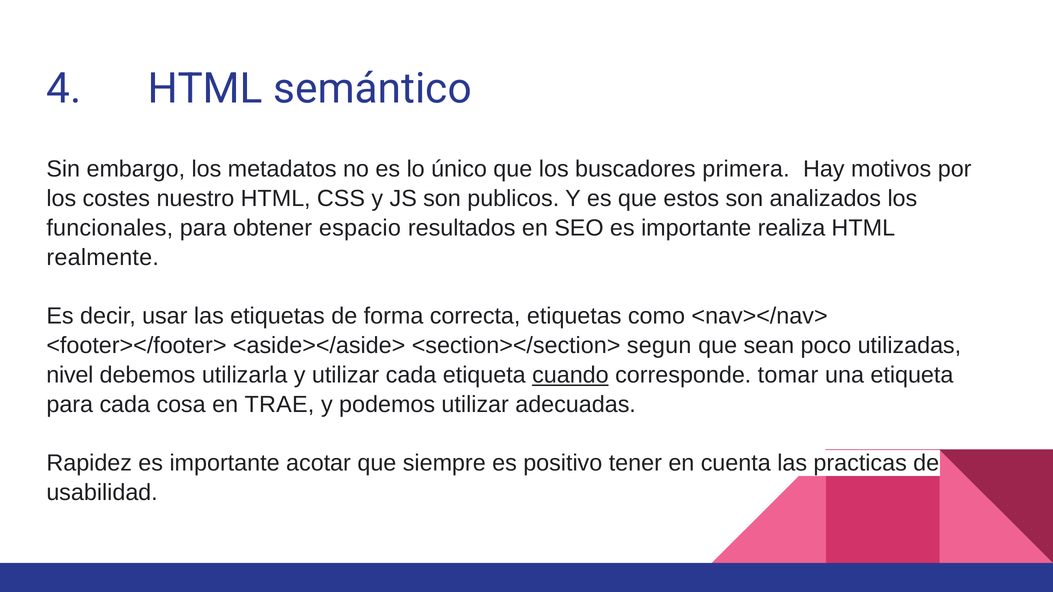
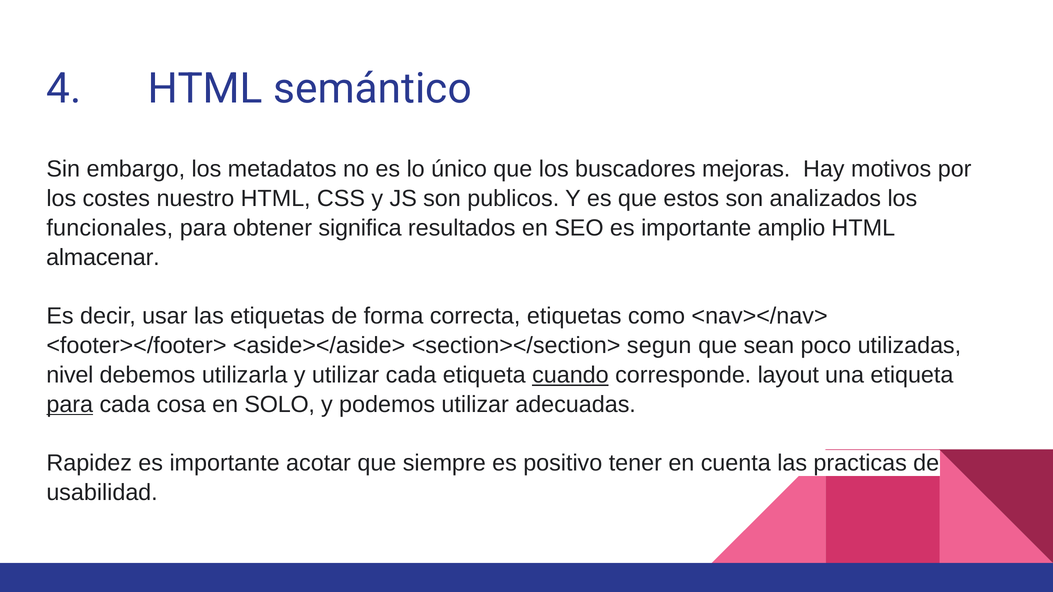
primera: primera -> mejoras (746, 169)
espacio: espacio -> significa (360, 228)
realiza: realiza -> amplio (792, 228)
realmente: realmente -> almacenar (103, 257)
tomar: tomar -> layout (788, 375)
para underline: none -> present (70, 405)
TRAE: TRAE -> SOLO (280, 405)
